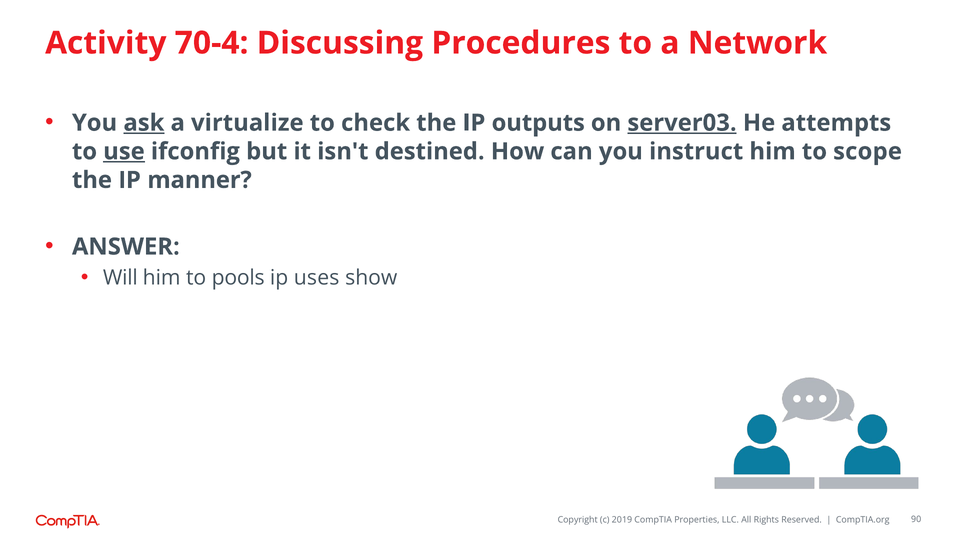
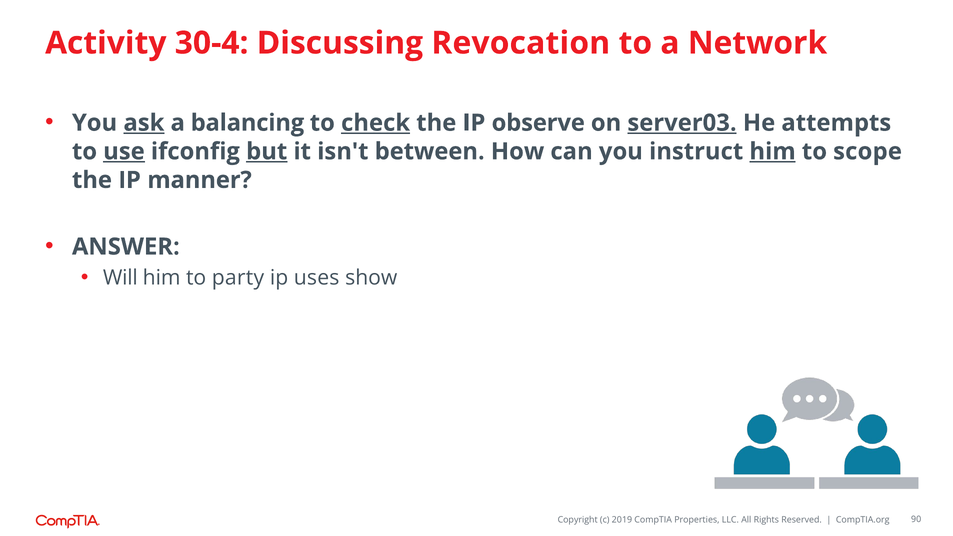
70-4: 70-4 -> 30-4 (212, 43)
Procedures: Procedures -> Revocation (521, 43)
virtualize: virtualize -> balancing (247, 123)
check underline: none -> present (376, 123)
outputs: outputs -> observe (538, 123)
but underline: none -> present (267, 151)
destined: destined -> between (430, 151)
him underline: none -> present (773, 151)
pools: pools -> party (238, 278)
